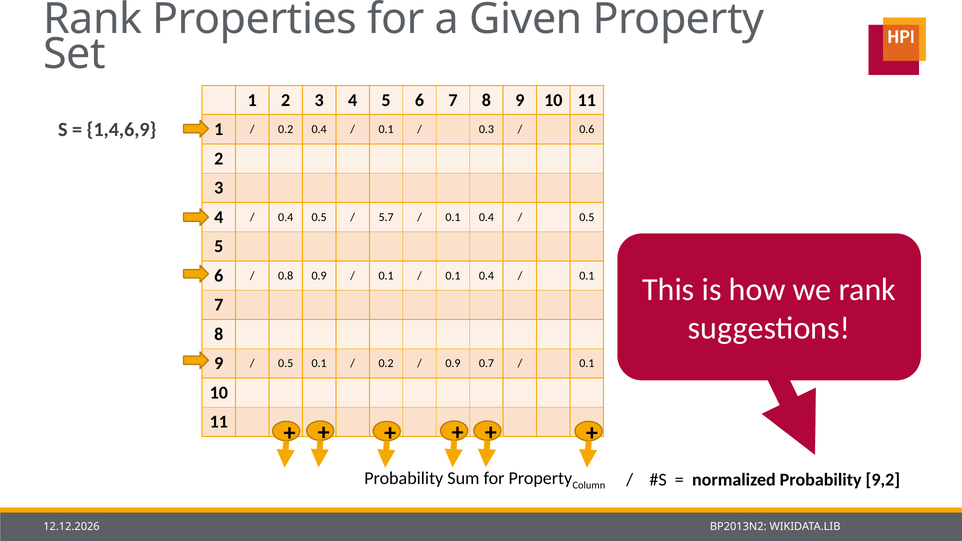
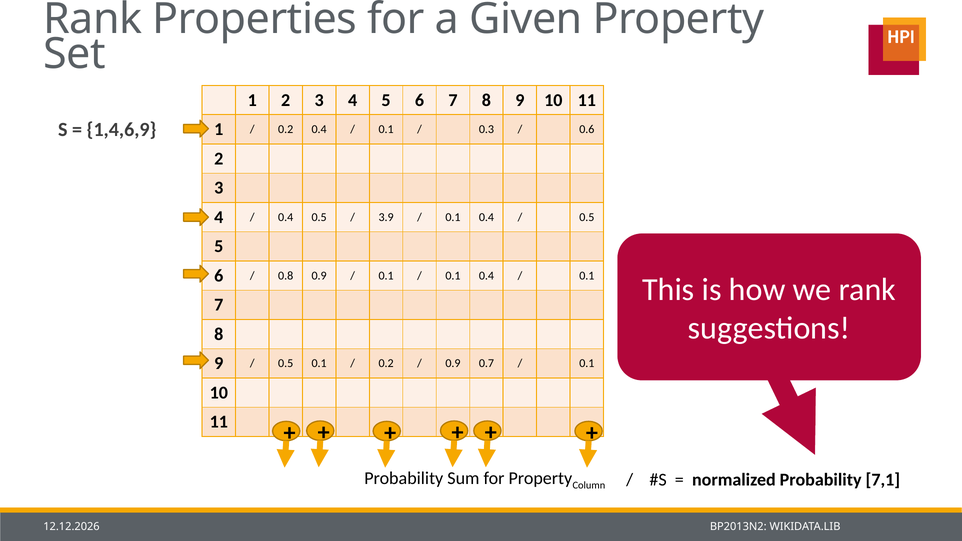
5.7: 5.7 -> 3.9 (386, 217)
9,2: 9,2 -> 7,1 (883, 480)
